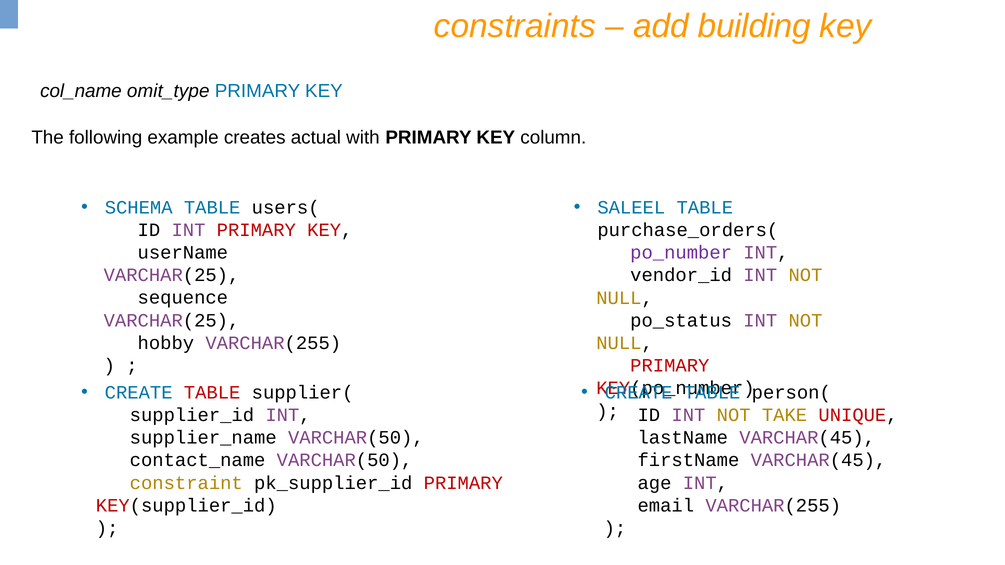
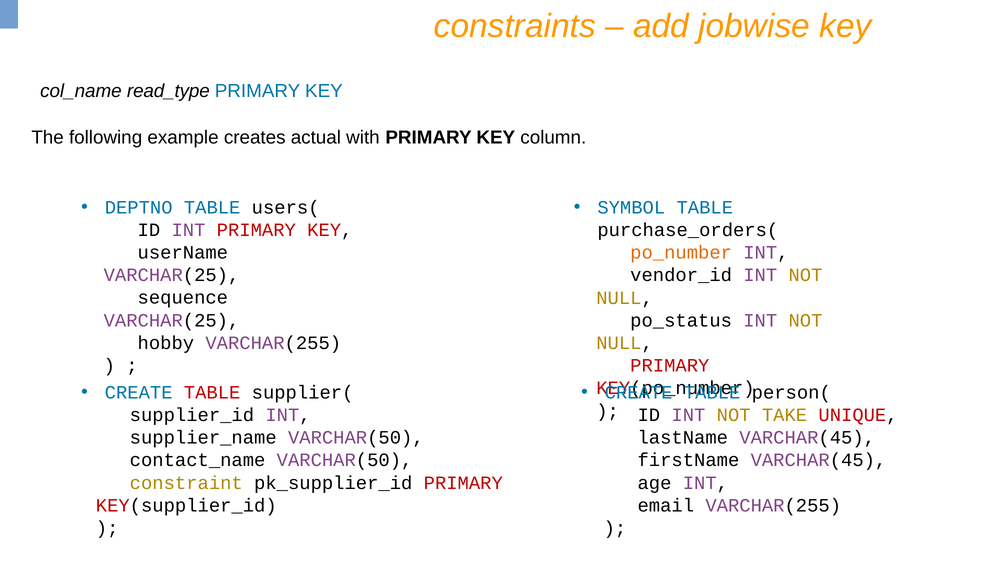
building: building -> jobwise (754, 26)
omit_type: omit_type -> read_type (168, 91)
SCHEMA: SCHEMA -> DEPTNO (139, 207)
SALEEL: SALEEL -> SYMBOL (631, 208)
po_number colour: purple -> orange (681, 253)
